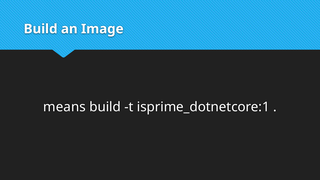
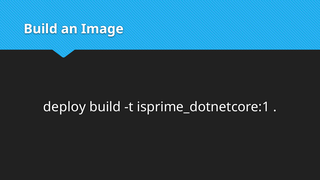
means: means -> deploy (65, 107)
